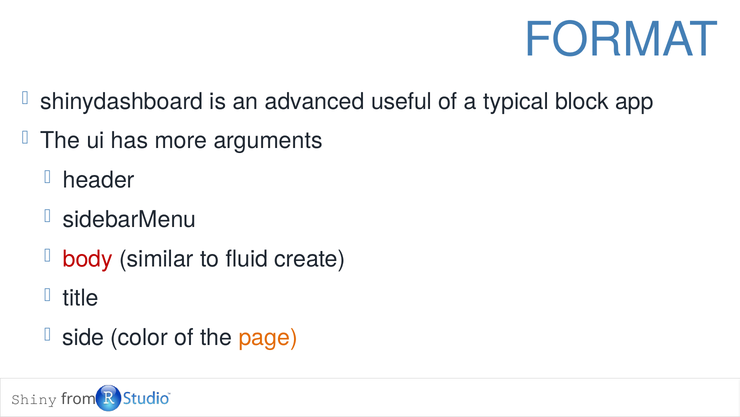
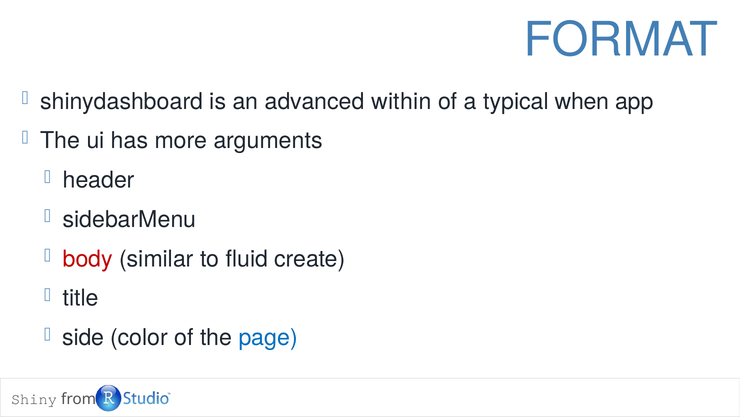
useful: useful -> within (401, 101)
block: block -> when (582, 101)
page colour: orange -> blue (268, 337)
